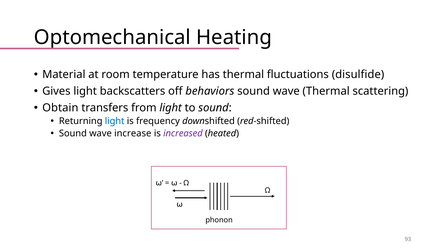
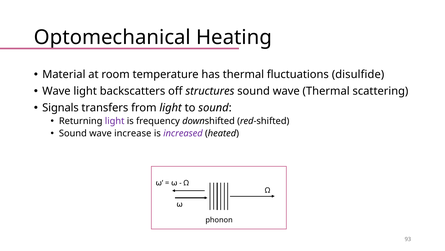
Gives: Gives -> Wave (56, 91)
behaviors: behaviors -> structures (210, 91)
Obtain: Obtain -> Signals (60, 108)
light colour: blue -> purple (115, 121)
